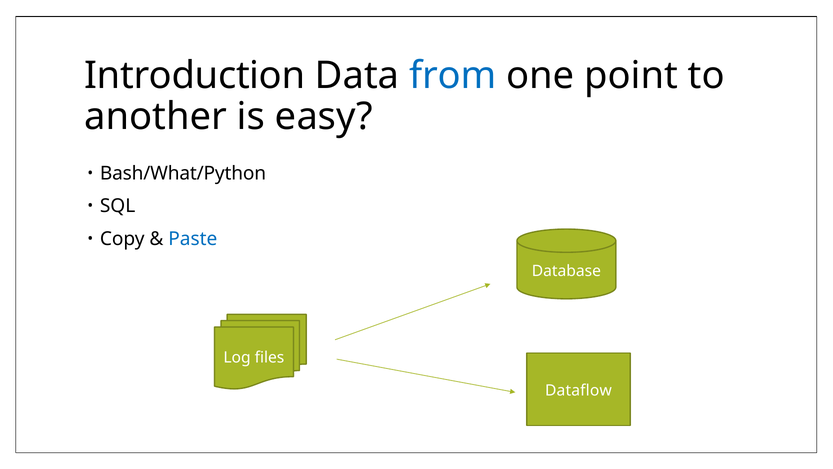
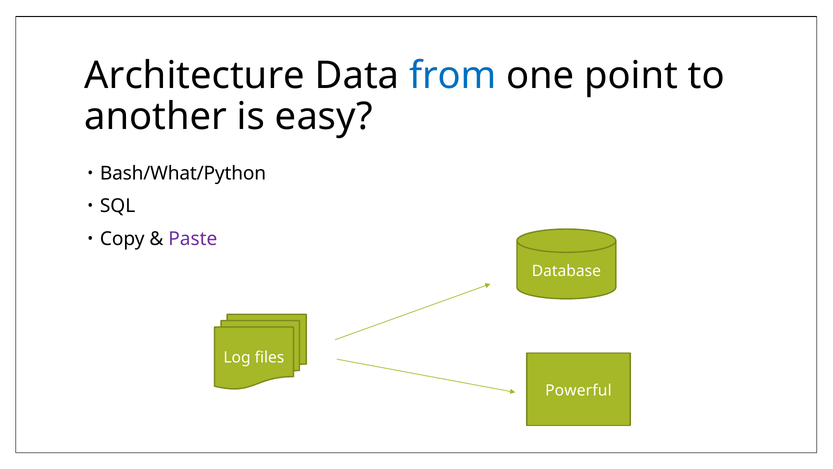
Introduction: Introduction -> Architecture (195, 75)
Paste colour: blue -> purple (193, 239)
Dataflow: Dataflow -> Powerful (578, 390)
